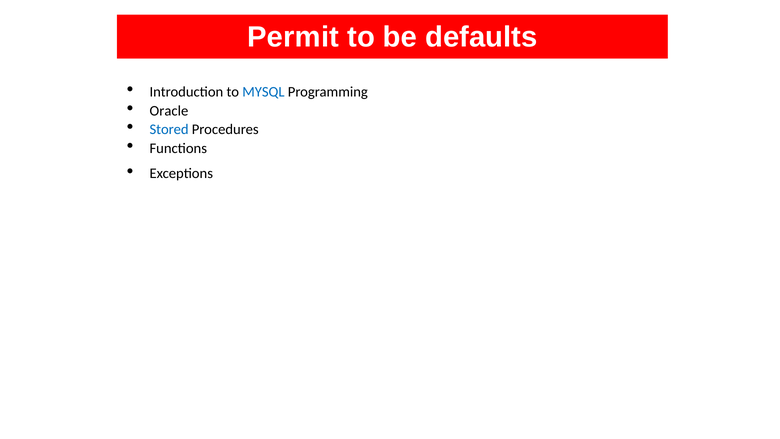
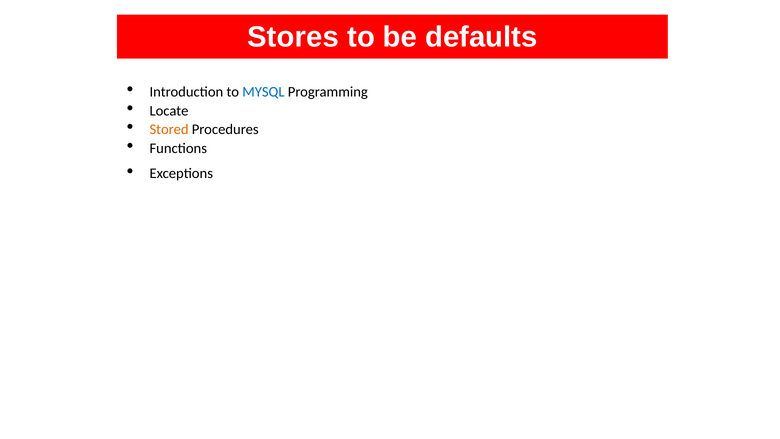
Permit: Permit -> Stores (293, 37)
Oracle: Oracle -> Locate (169, 111)
Stored colour: blue -> orange (169, 129)
